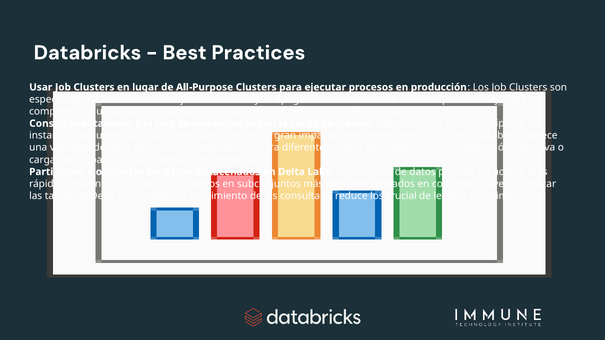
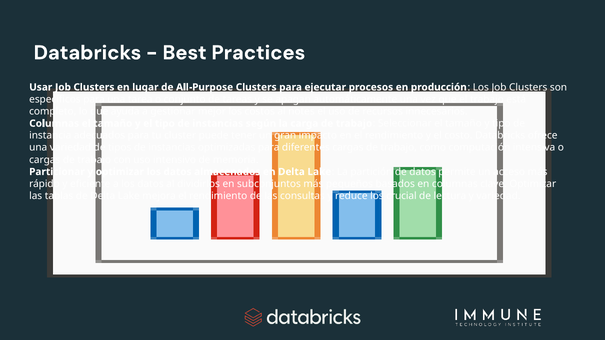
Consultas: Consultas -> Columnas (54, 124)
y runtimes: runtimes -> variedad (499, 196)
